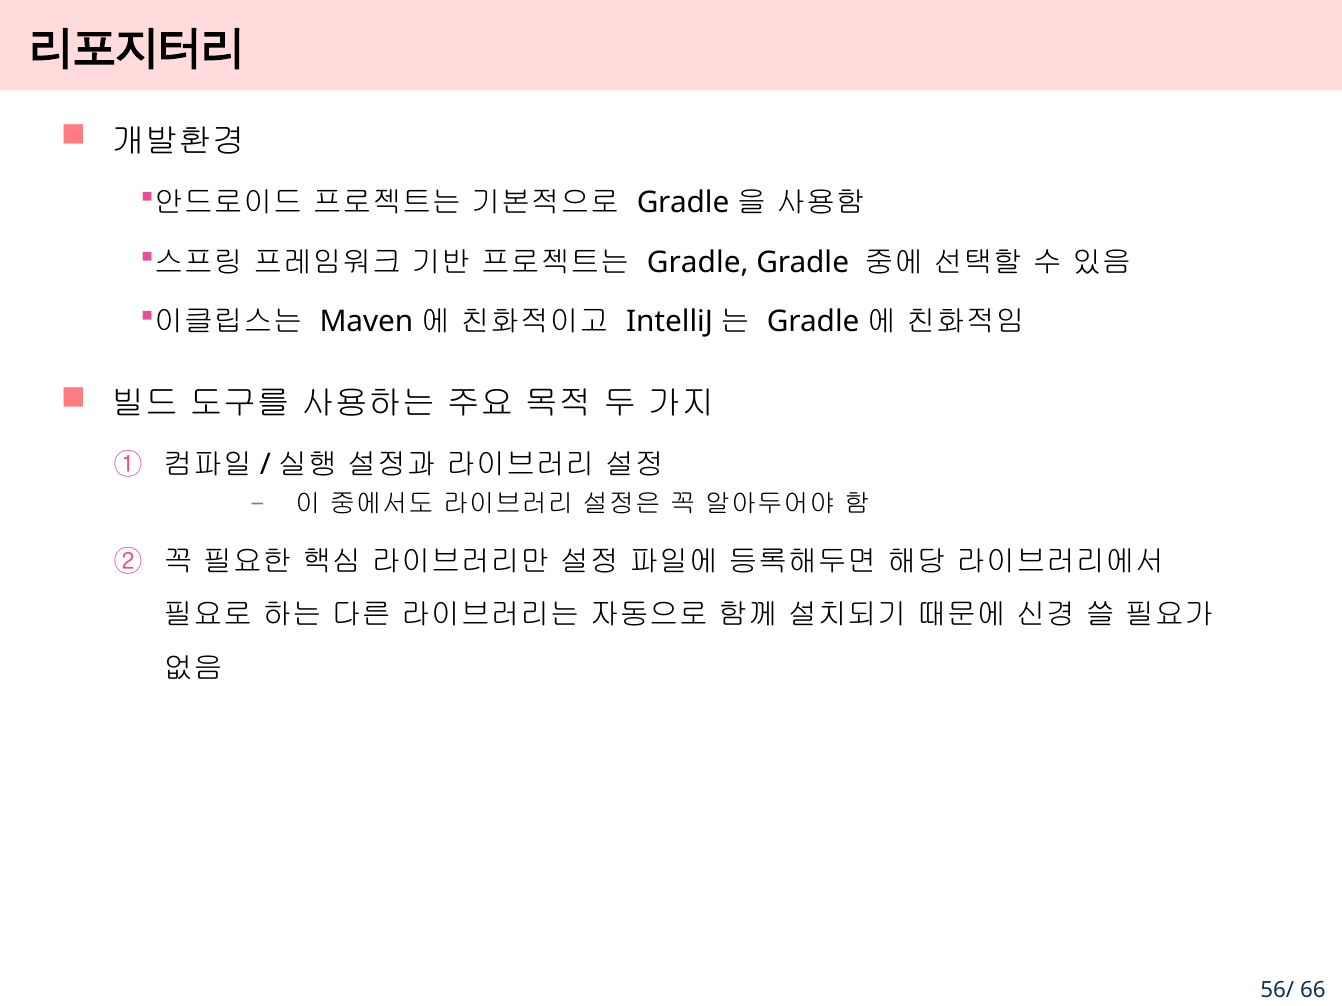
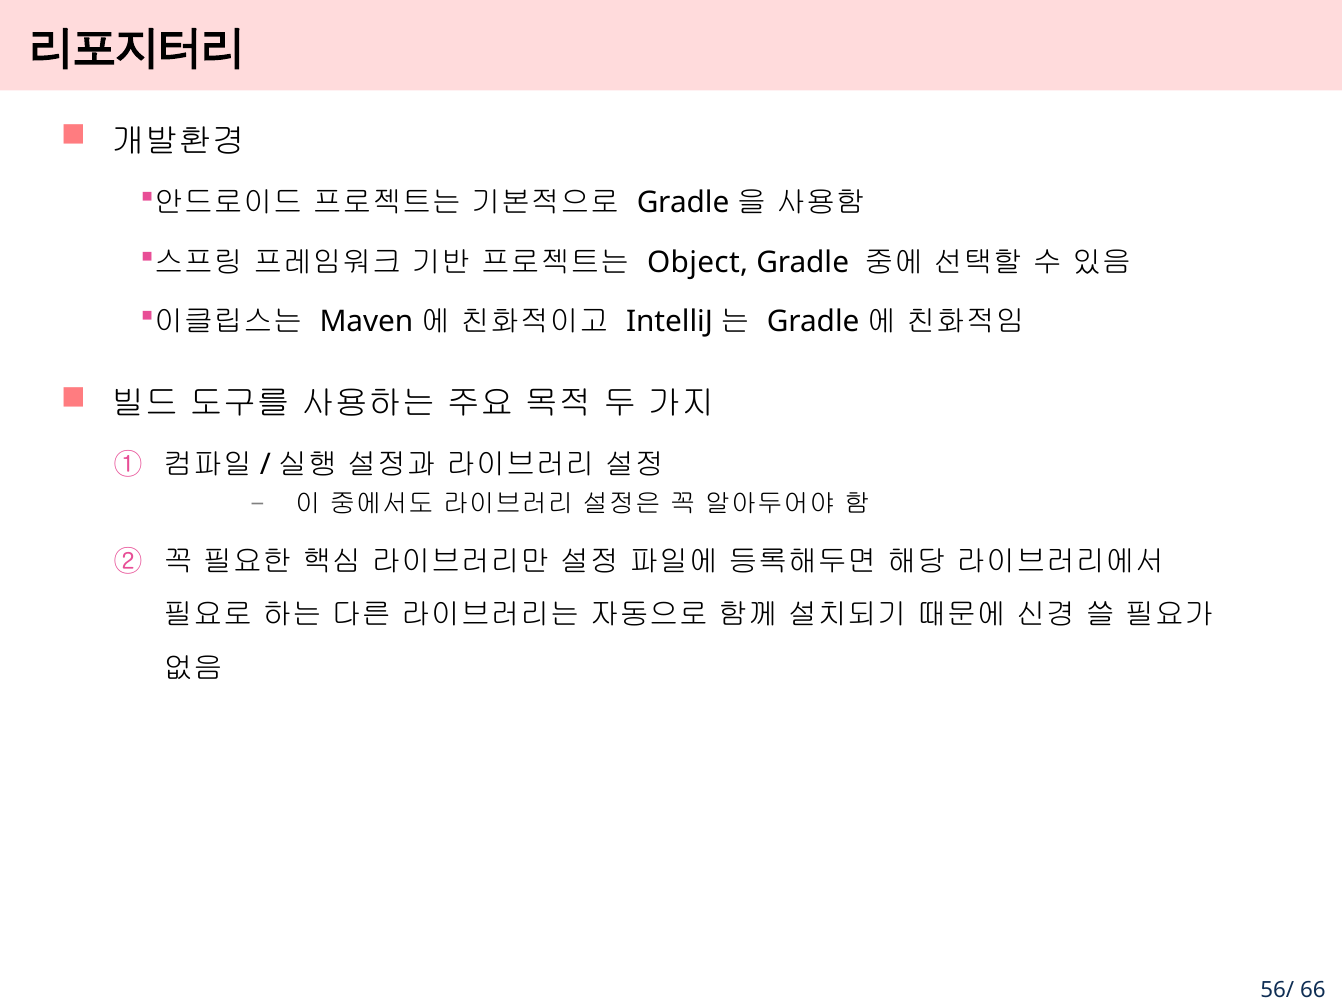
Gradle: Gradle -> Object (698, 263)
